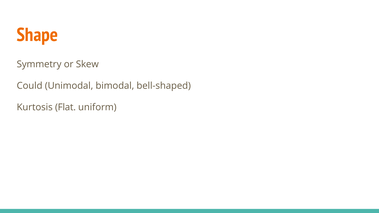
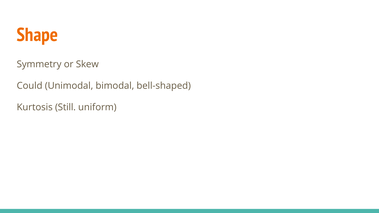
Flat: Flat -> Still (65, 107)
